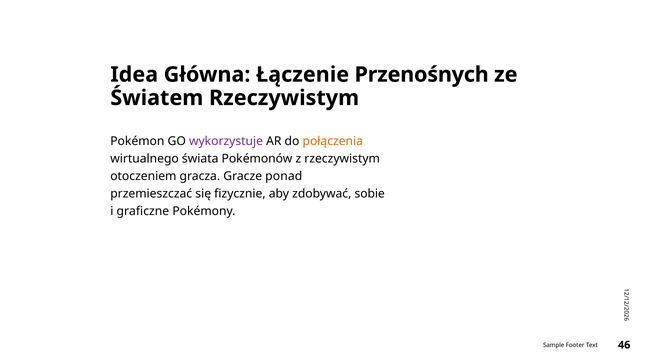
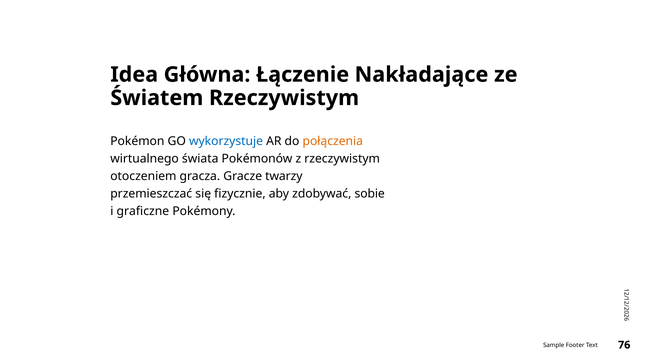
Przenośnych: Przenośnych -> Nakładające (422, 75)
wykorzystuje colour: purple -> blue (226, 141)
ponad: ponad -> twarzy (284, 176)
46: 46 -> 76 (624, 345)
